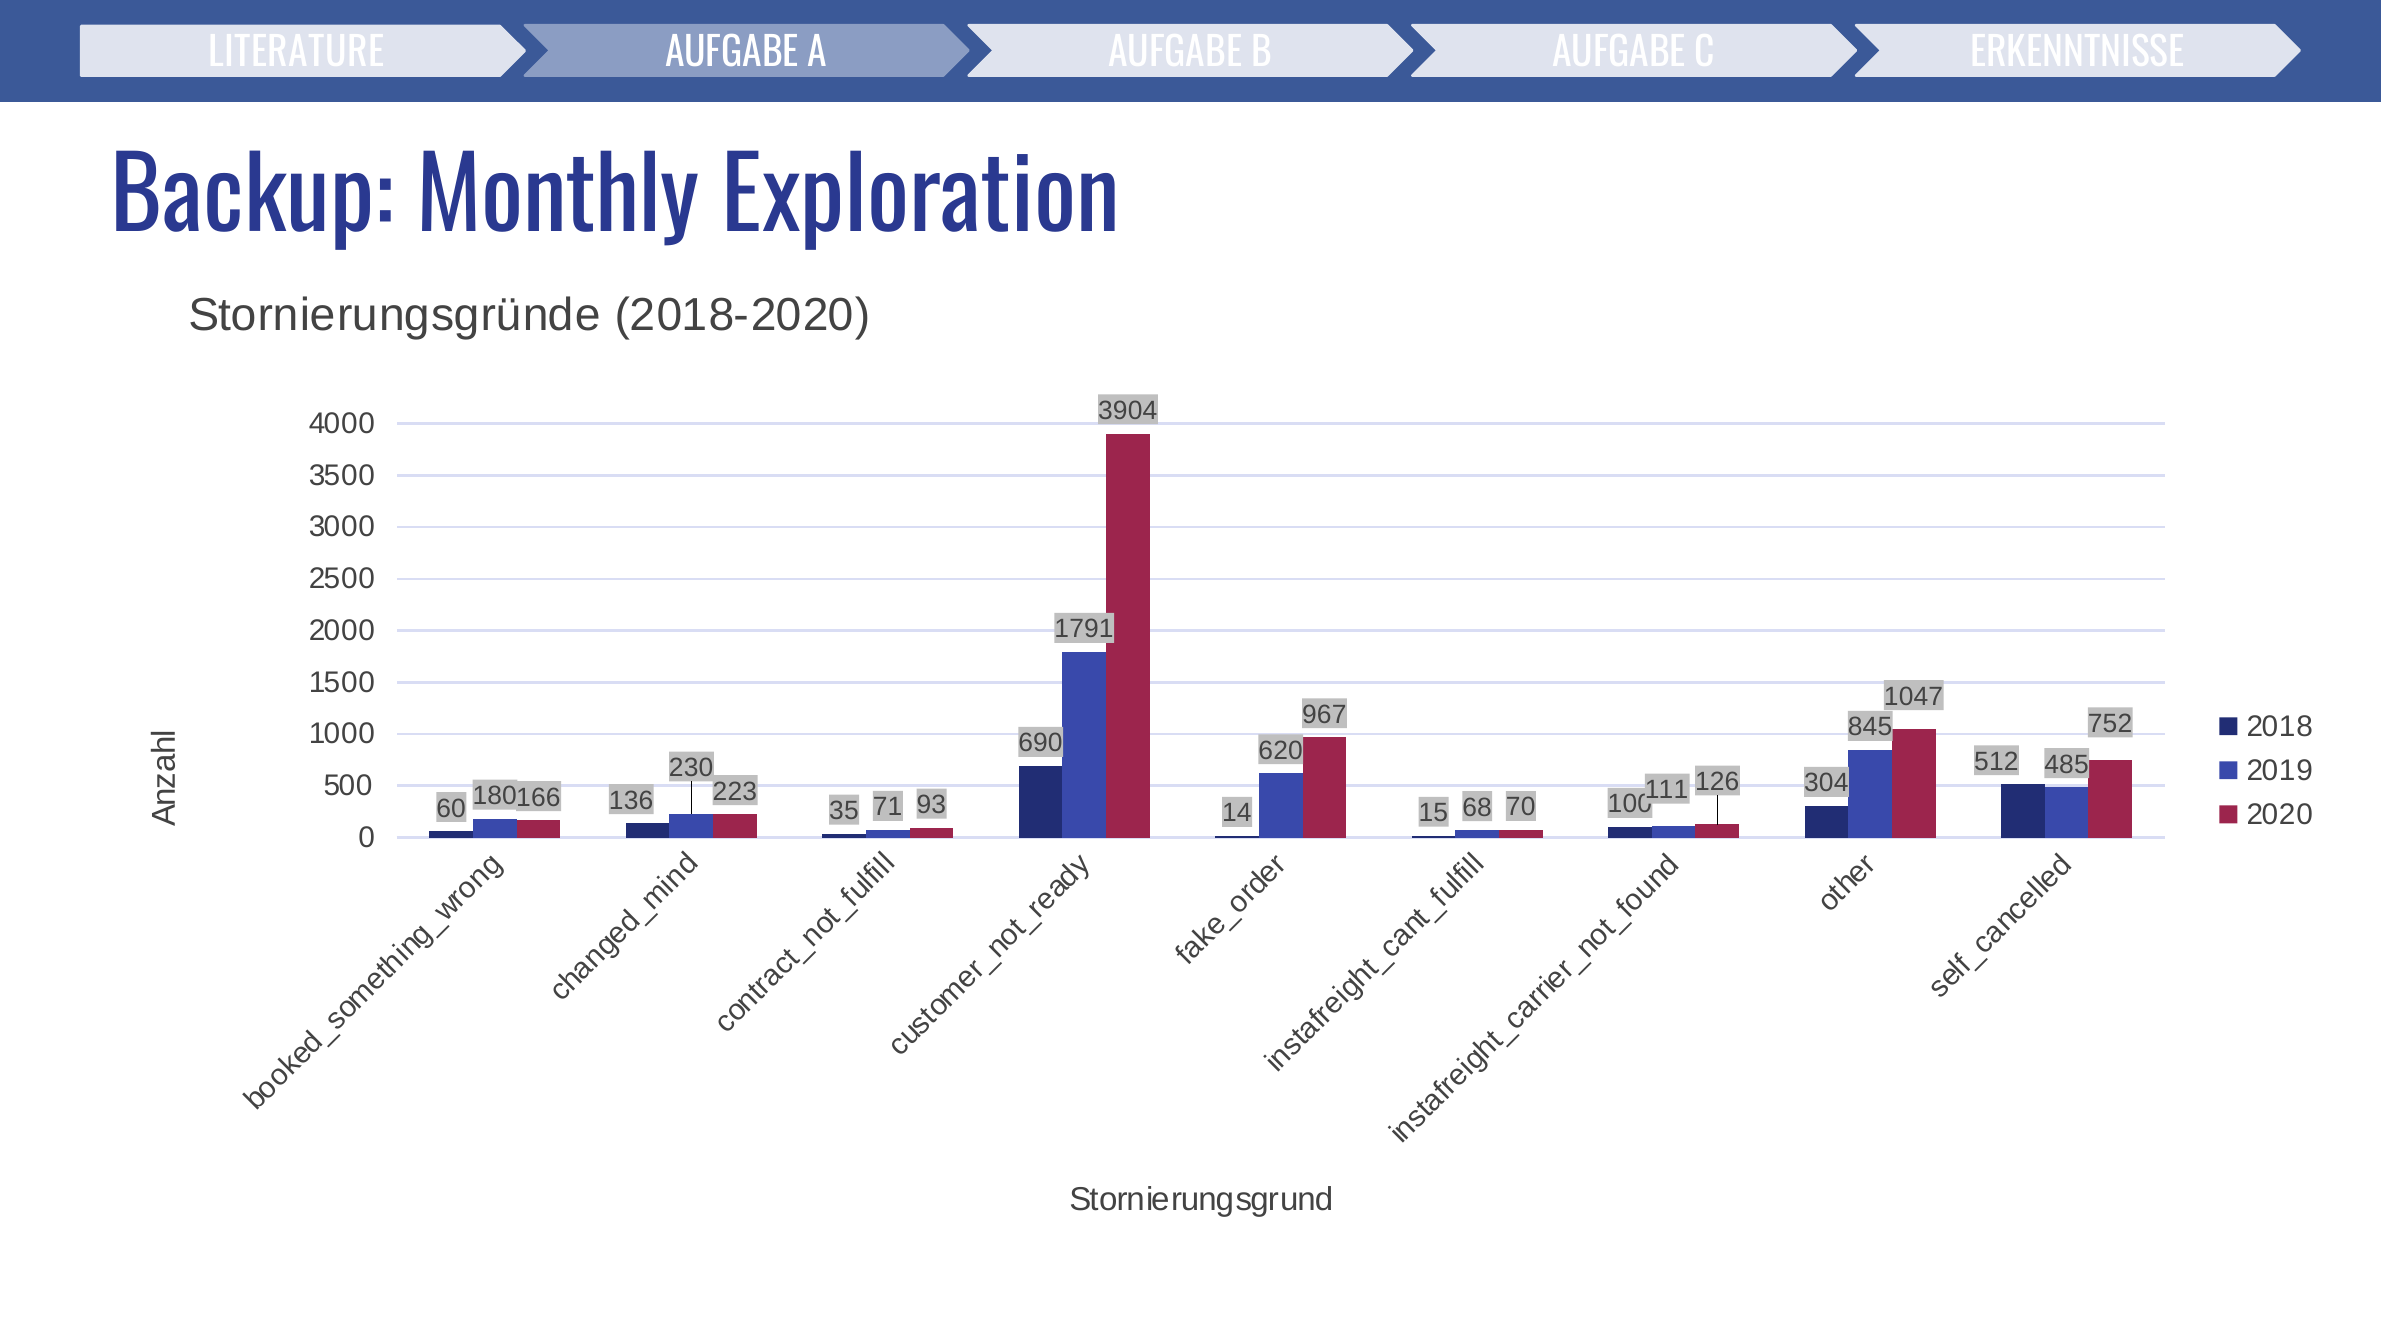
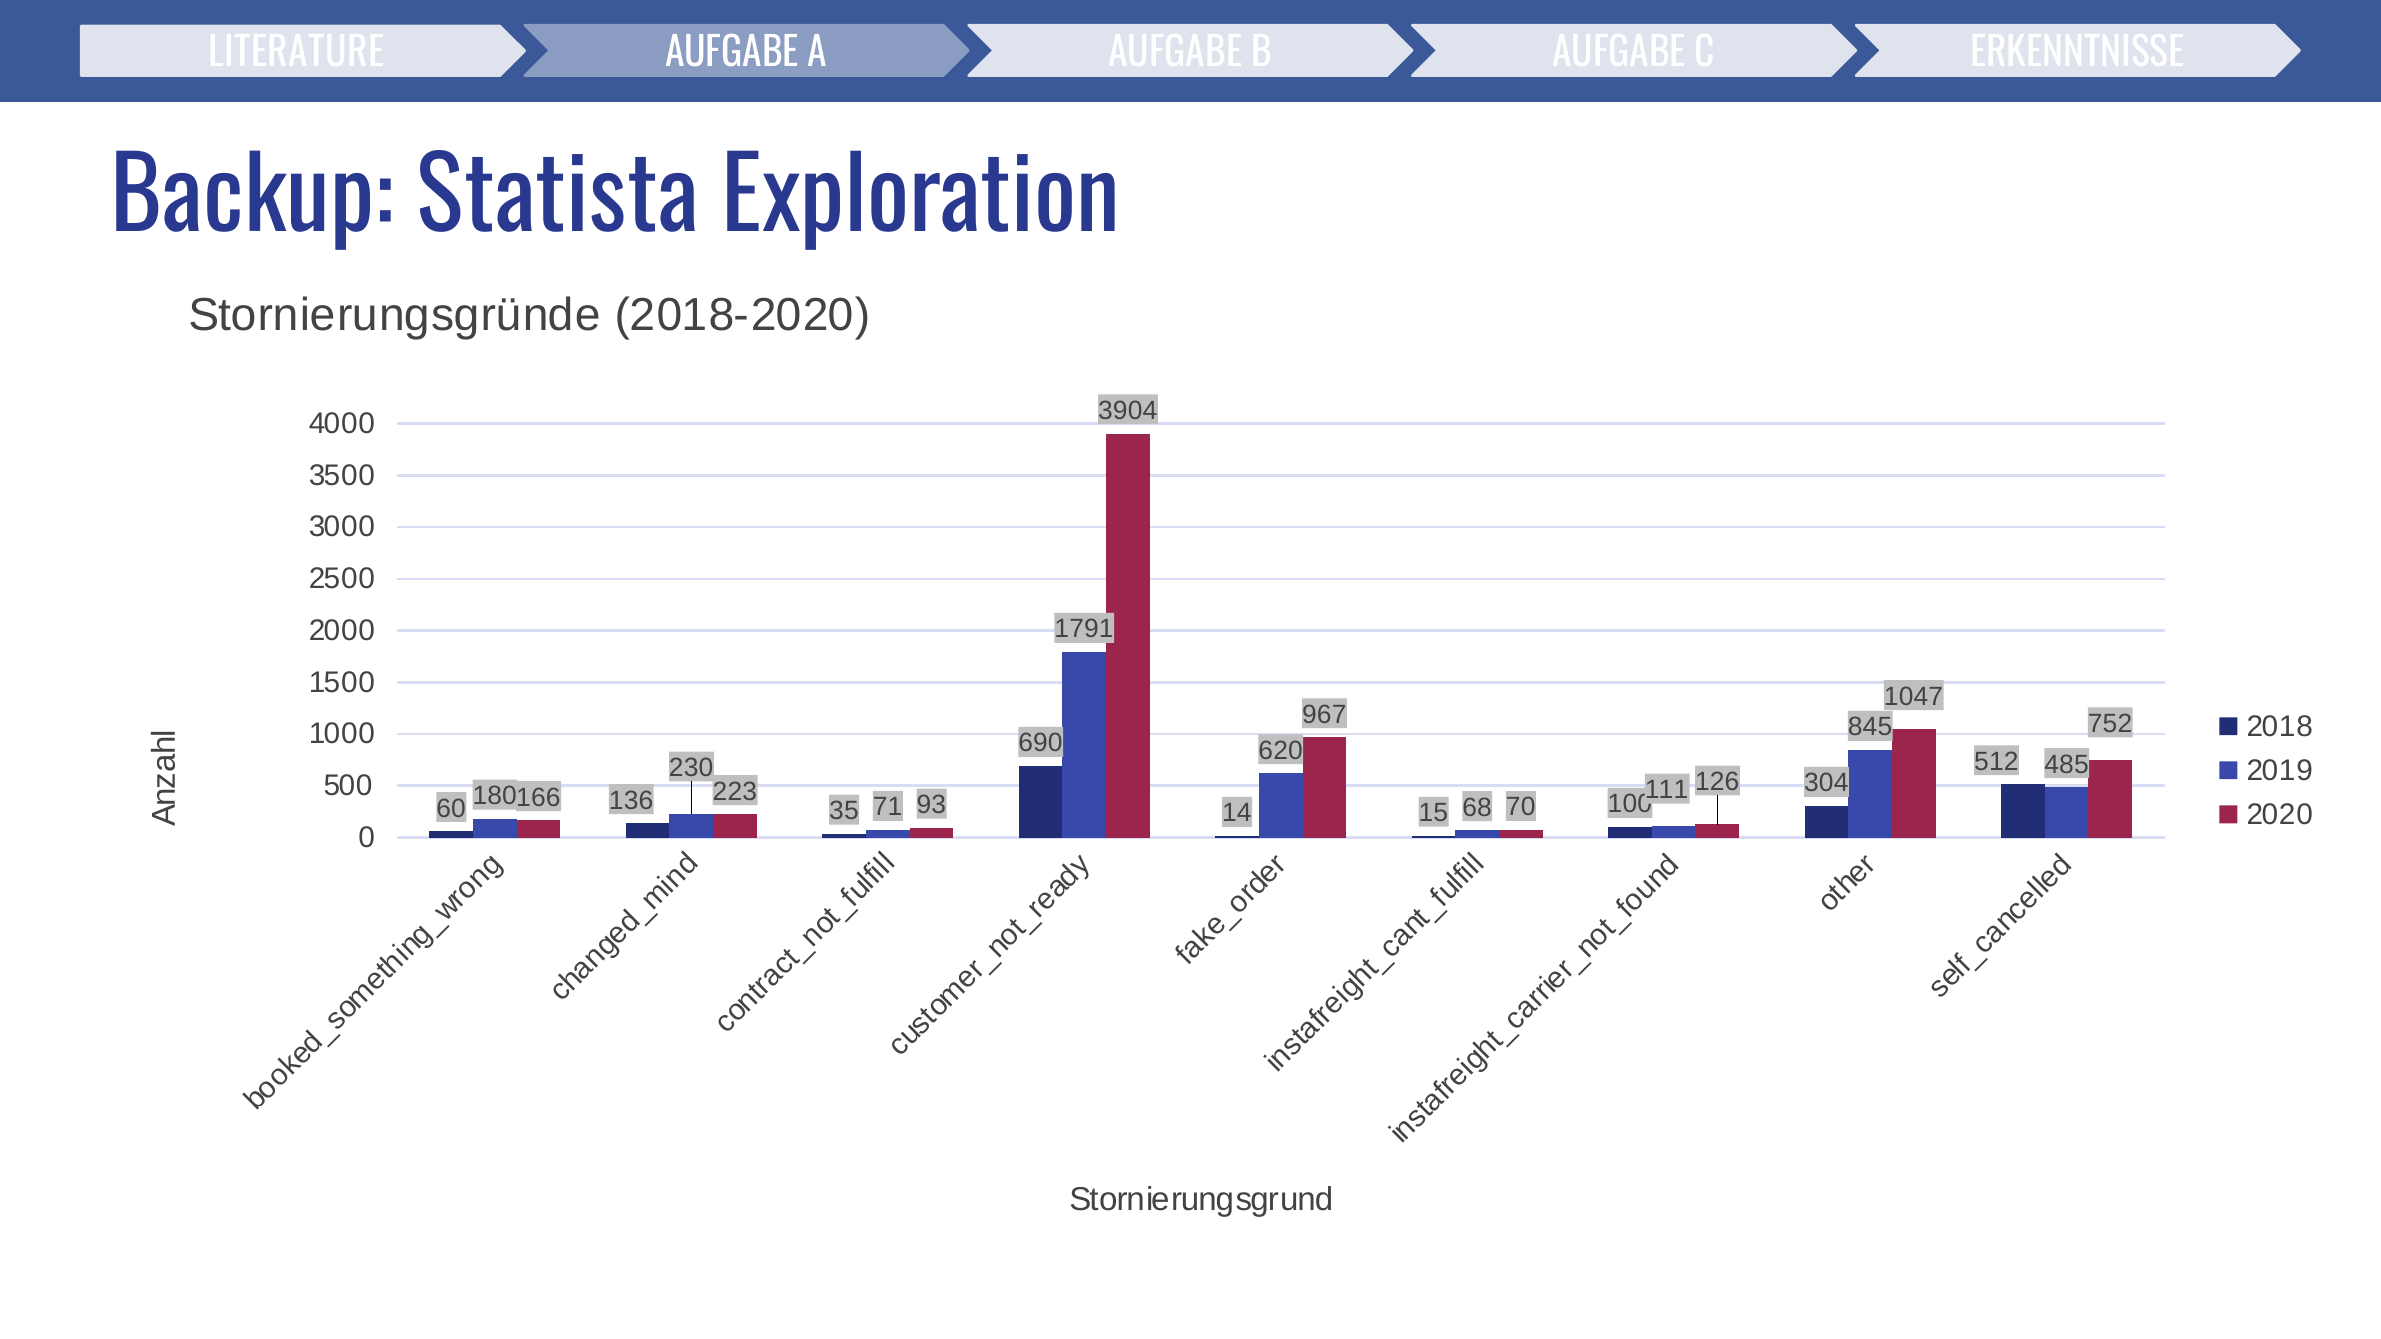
Monthly: Monthly -> Statista (558, 199)
